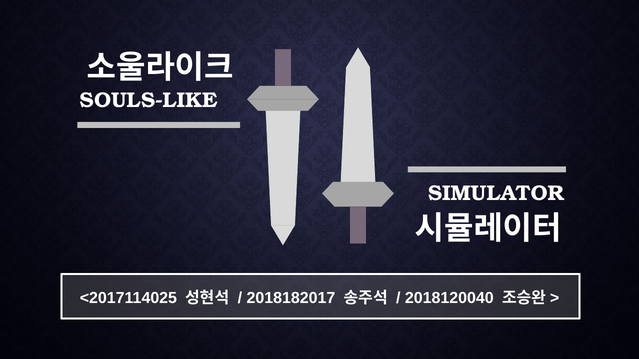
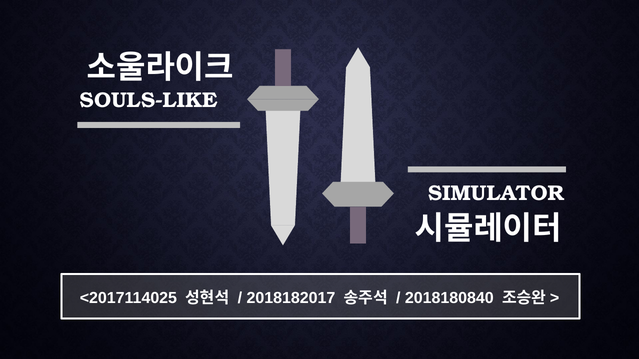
2018120040: 2018120040 -> 2018180840 (449, 299)
